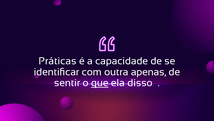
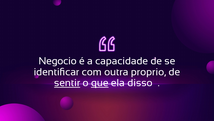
Práticas: Práticas -> Negocio (58, 61)
apenas: apenas -> proprio (148, 72)
sentir underline: none -> present (67, 82)
